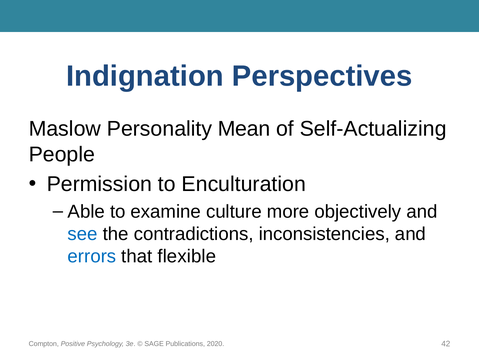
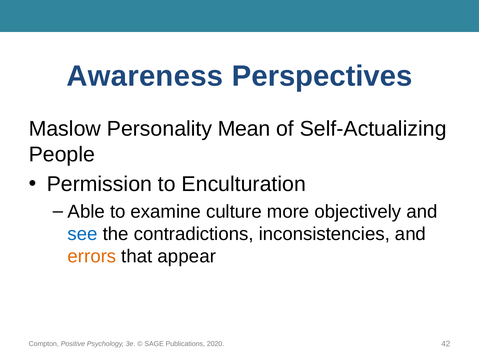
Indignation: Indignation -> Awareness (145, 76)
errors colour: blue -> orange (92, 256)
flexible: flexible -> appear (187, 256)
